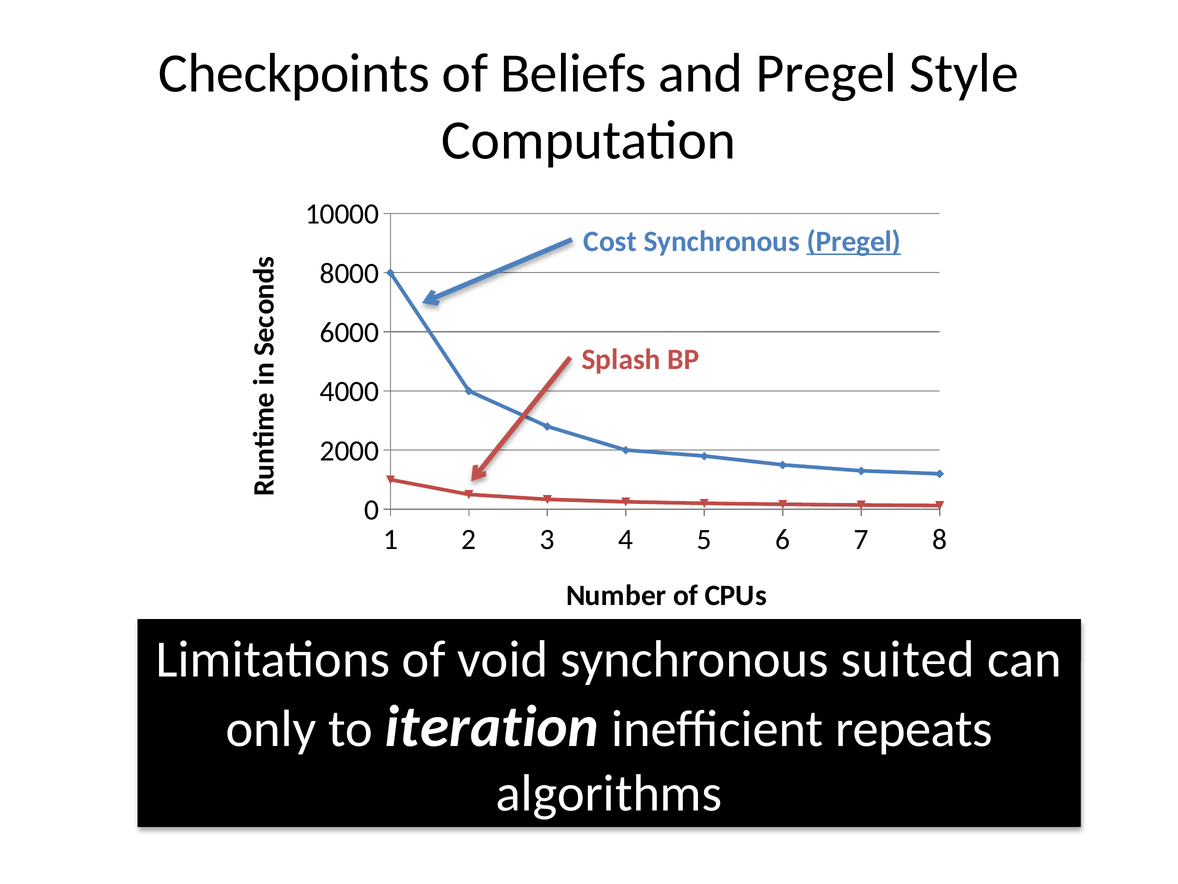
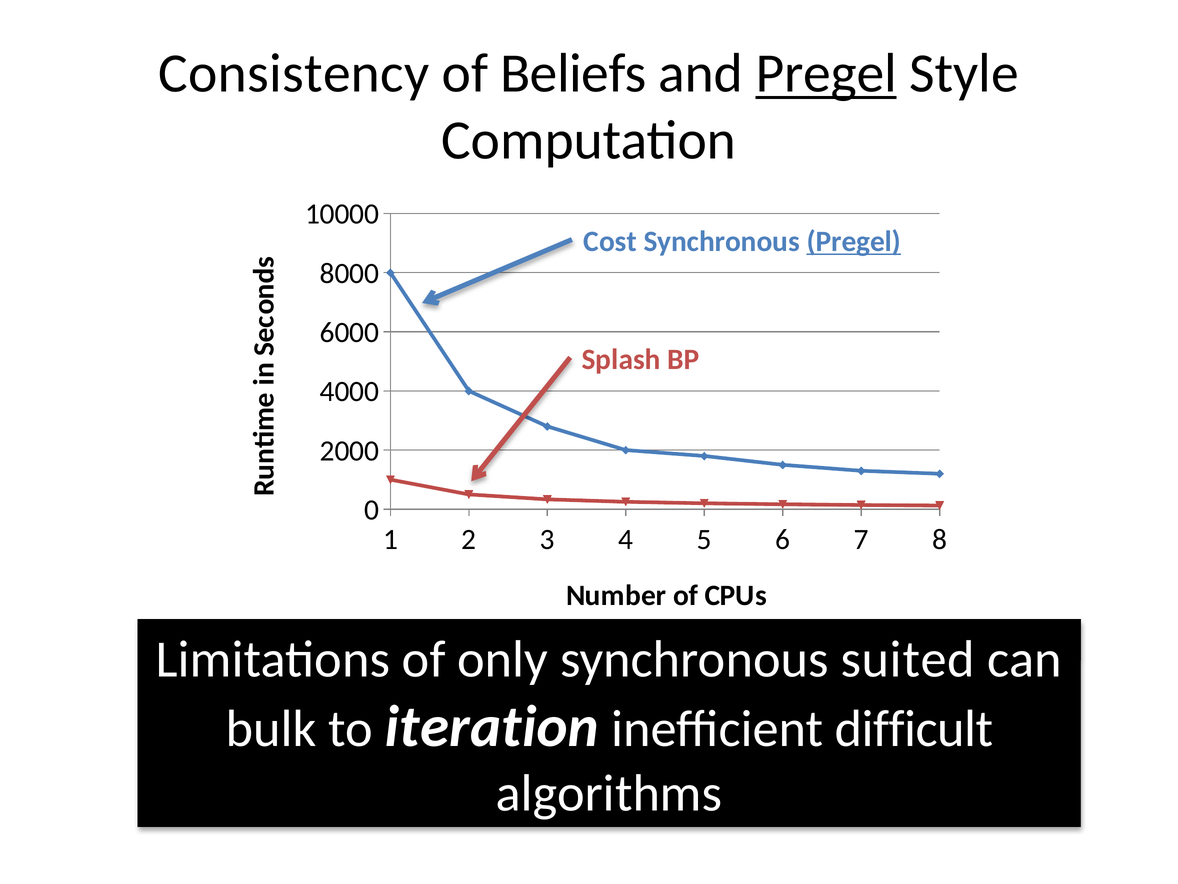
Checkpoints: Checkpoints -> Consistency (294, 74)
Pregel underline: none -> present (826, 74)
void: void -> only (503, 659)
only: only -> bulk (271, 729)
repeats: repeats -> difficult (914, 729)
